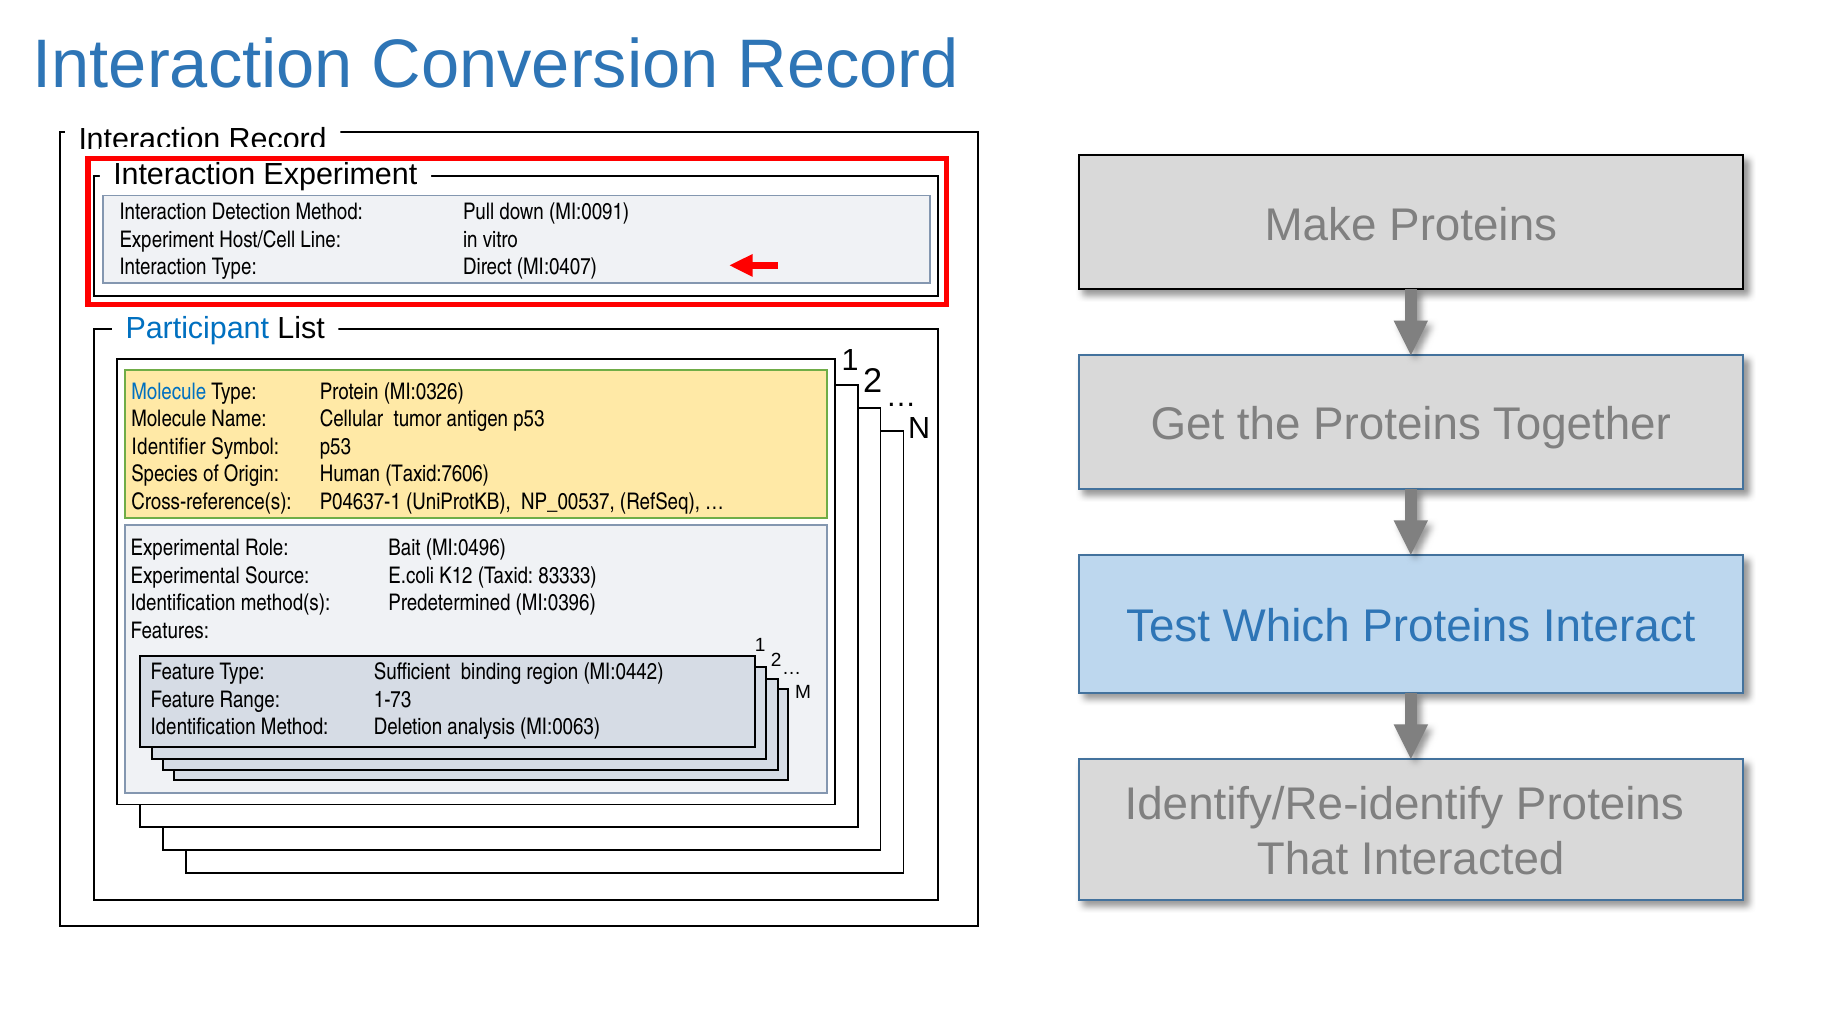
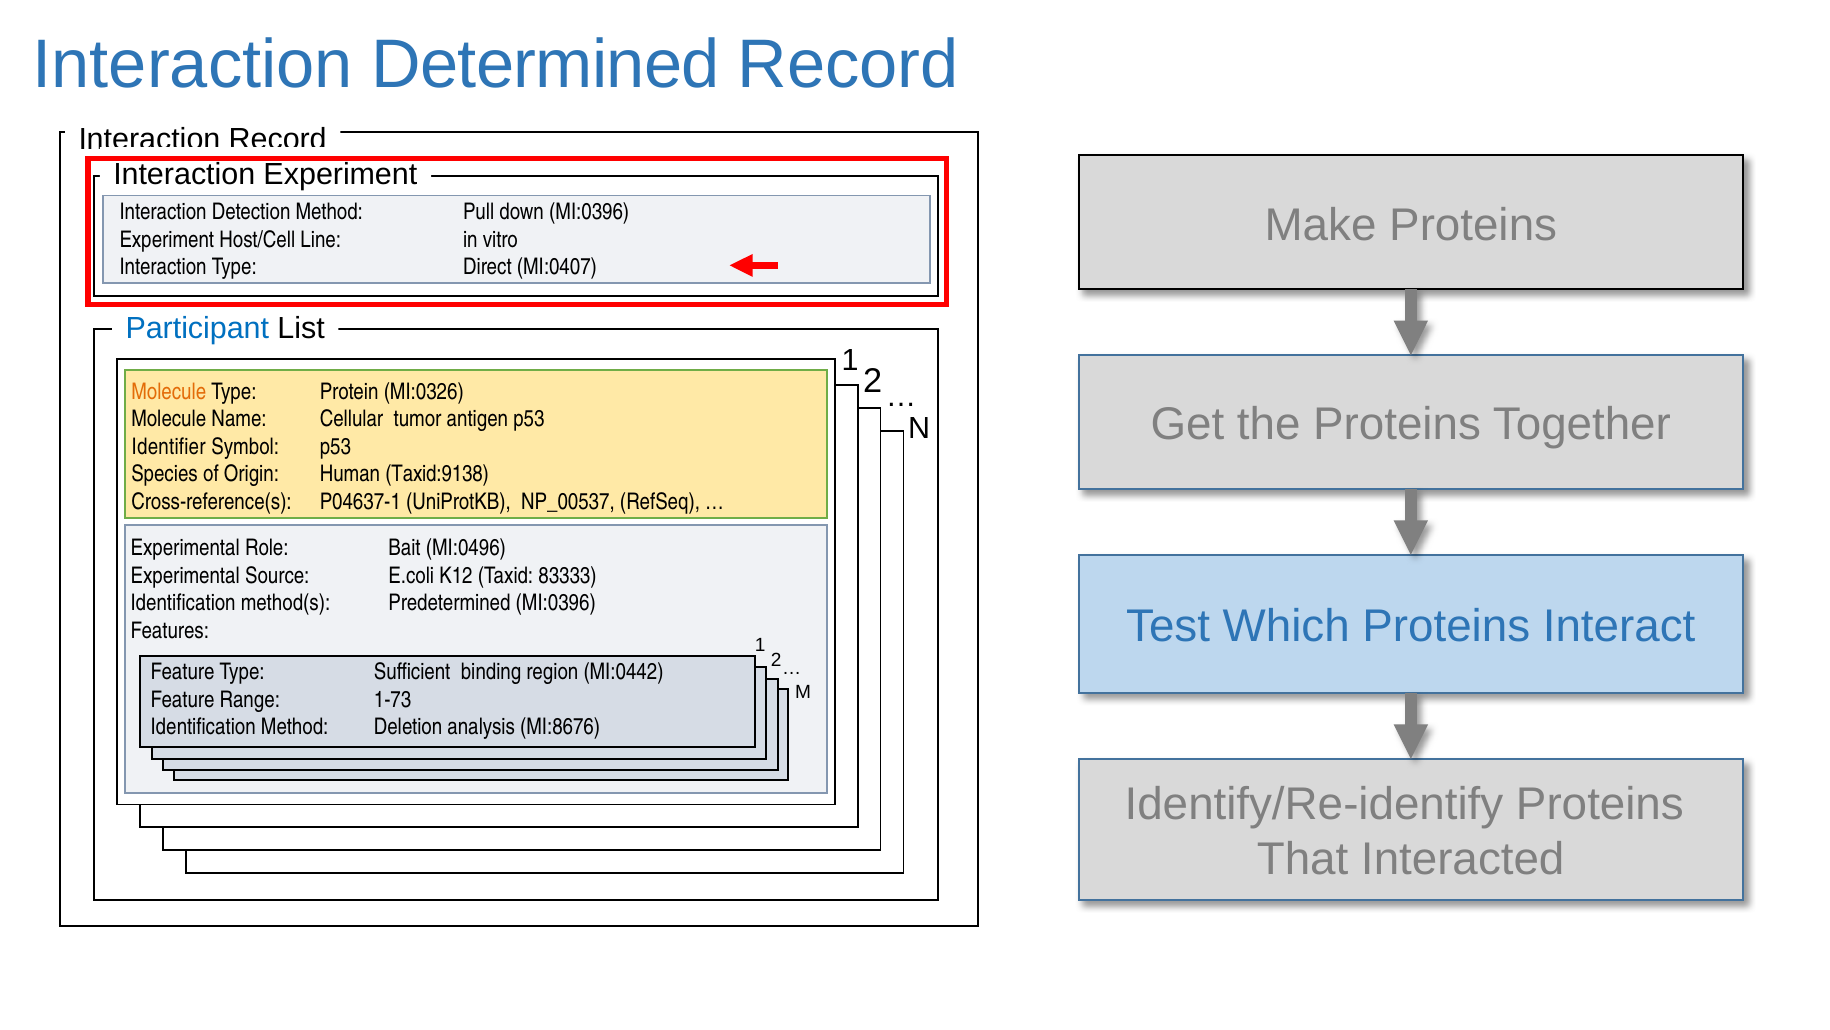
Conversion: Conversion -> Determined (546, 65)
down MI:0091: MI:0091 -> MI:0396 (589, 212)
Molecule colour: blue -> orange (169, 392)
Taxid:7606: Taxid:7606 -> Taxid:9138 (437, 474)
MI:0063: MI:0063 -> MI:8676 (560, 727)
